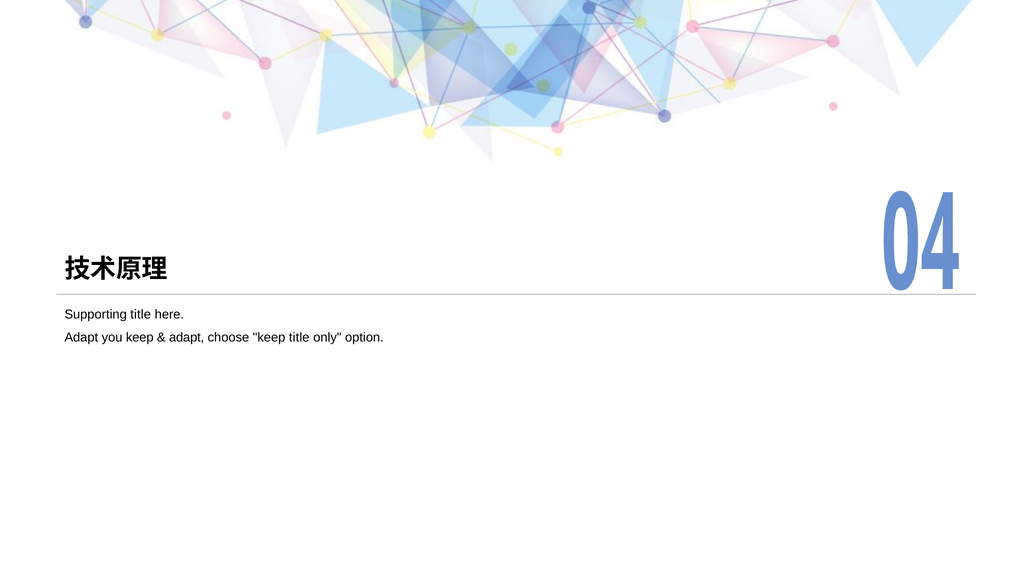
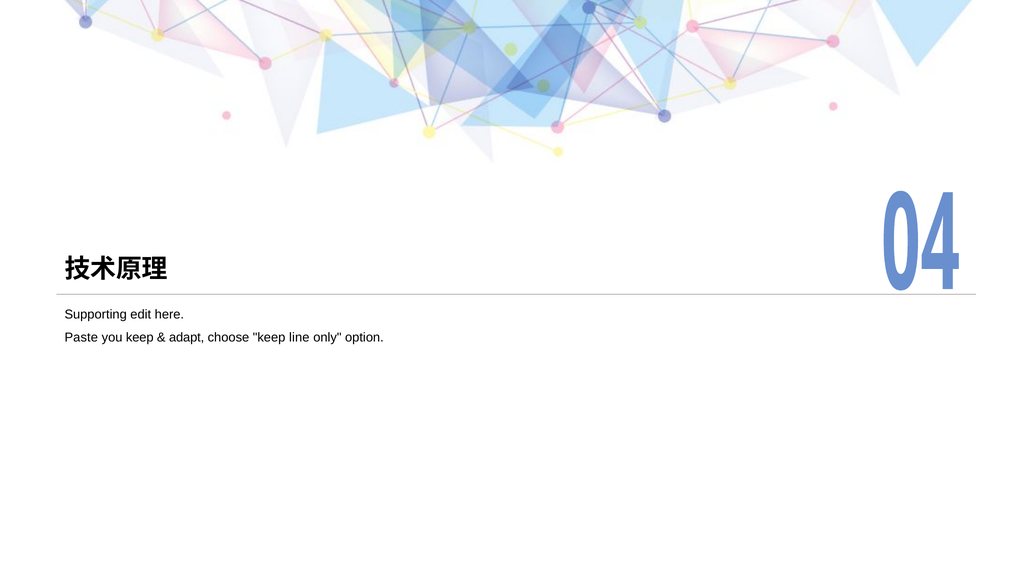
Supporting title: title -> edit (141, 314)
Adapt: Adapt -> Paste (81, 338)
keep title: title -> line (299, 338)
